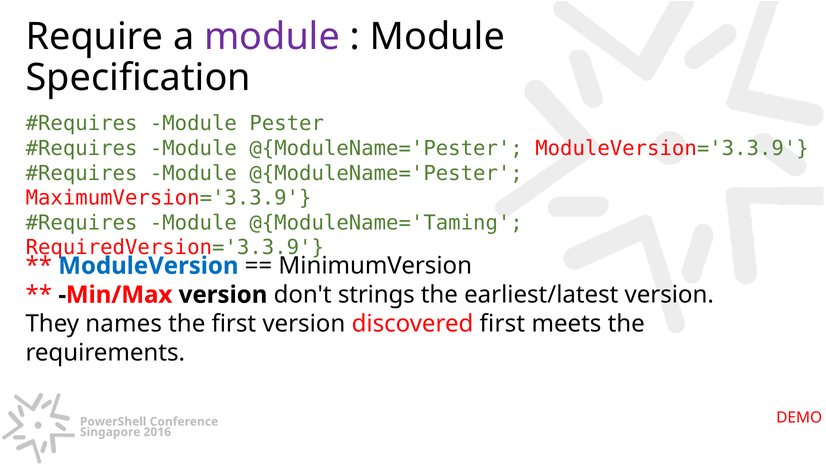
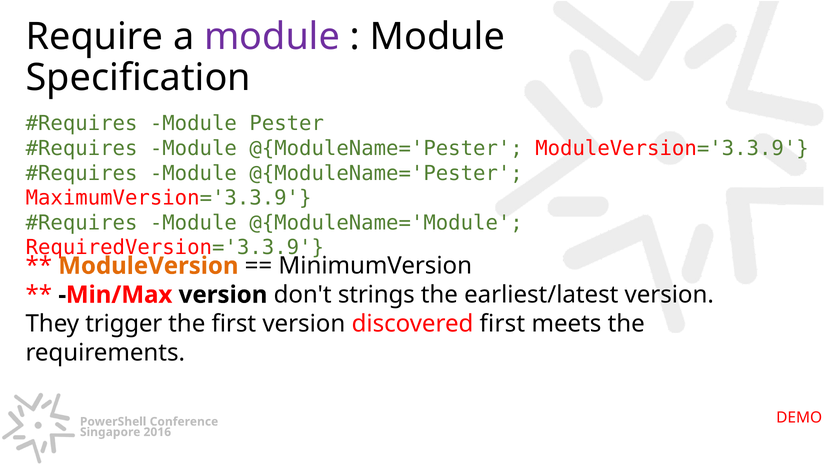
@{ModuleName='Taming: @{ModuleName='Taming -> @{ModuleName='Module (386, 223)
ModuleVersion colour: blue -> orange (148, 266)
names: names -> trigger (124, 324)
